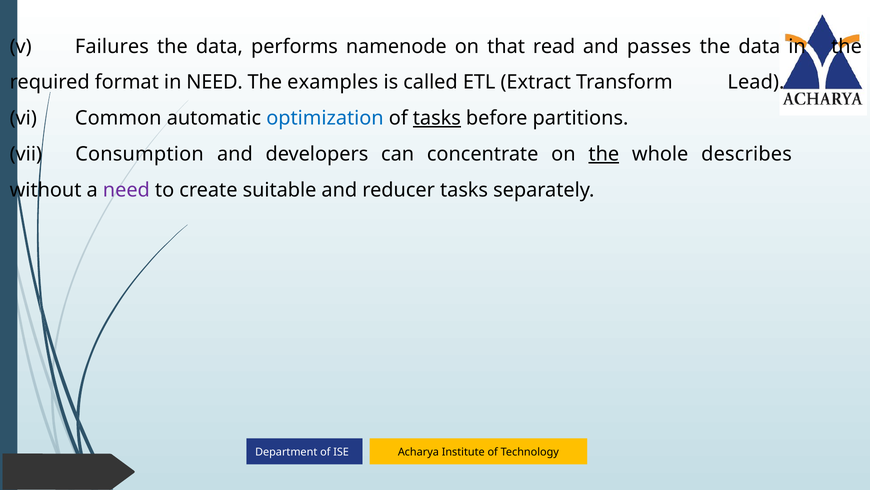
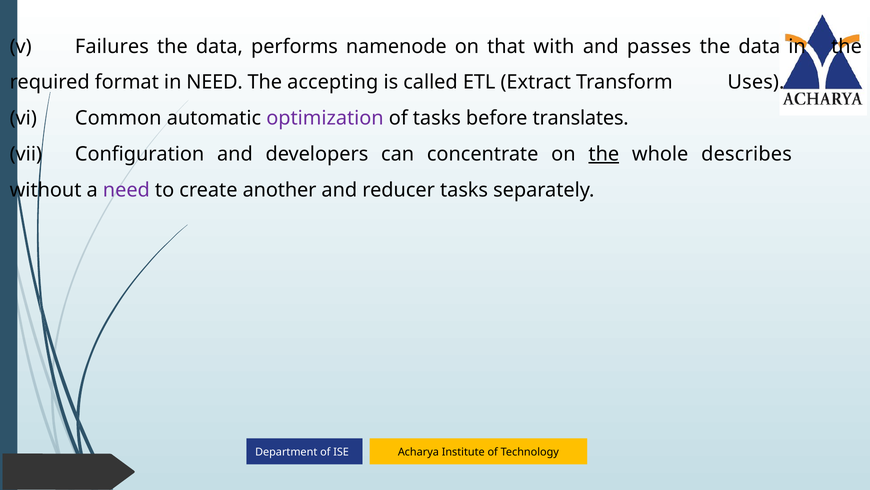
read: read -> with (554, 46)
examples: examples -> accepting (333, 82)
Lead: Lead -> Uses (756, 82)
optimization colour: blue -> purple (325, 118)
tasks underline: present -> none (437, 118)
partitions: partitions -> translates (581, 118)
Consumption: Consumption -> Configuration (140, 154)
suitable: suitable -> another (280, 190)
